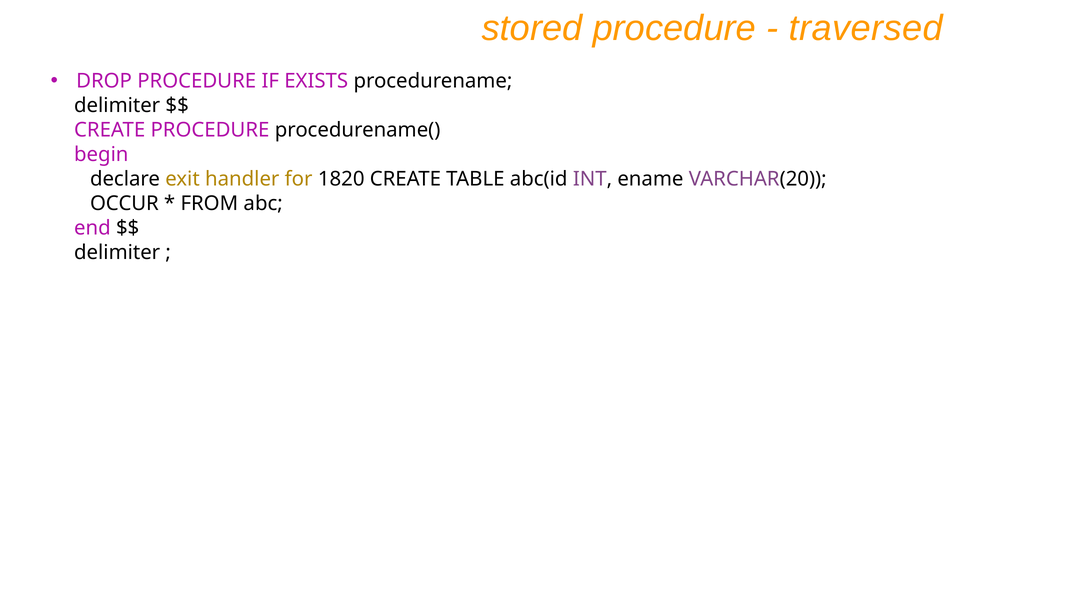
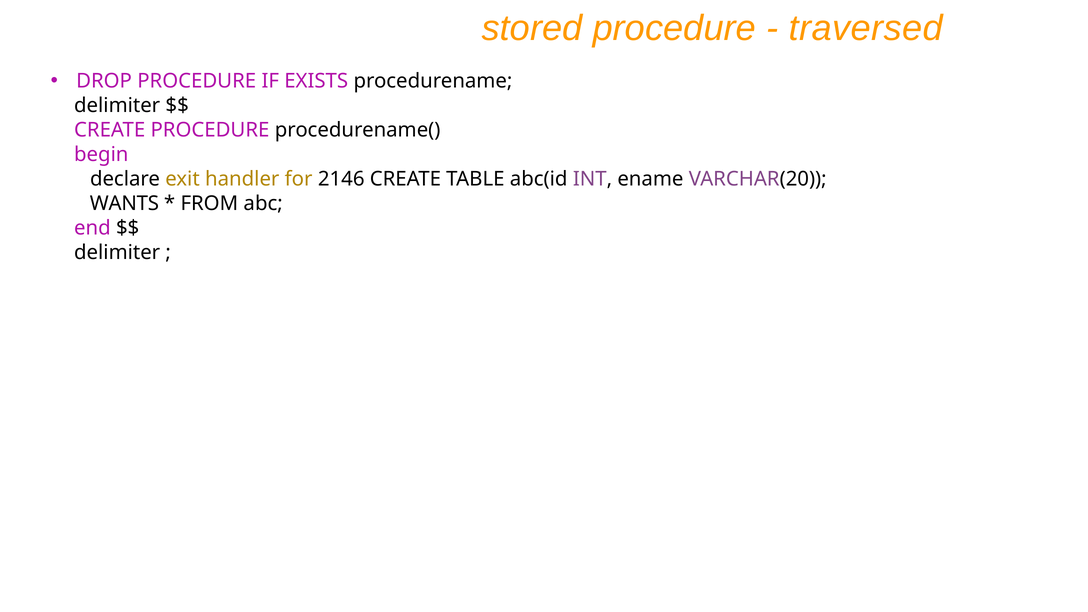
1820: 1820 -> 2146 (341, 179)
OCCUR: OCCUR -> WANTS (124, 204)
